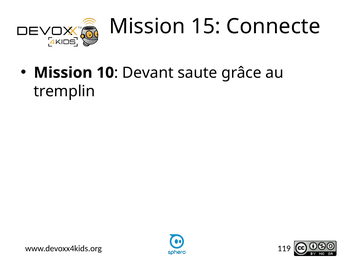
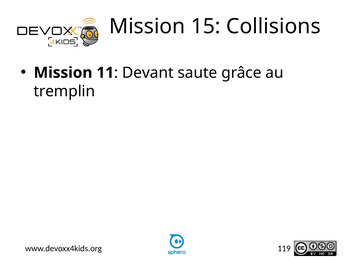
Connecte: Connecte -> Collisions (273, 26)
10: 10 -> 11 (105, 73)
